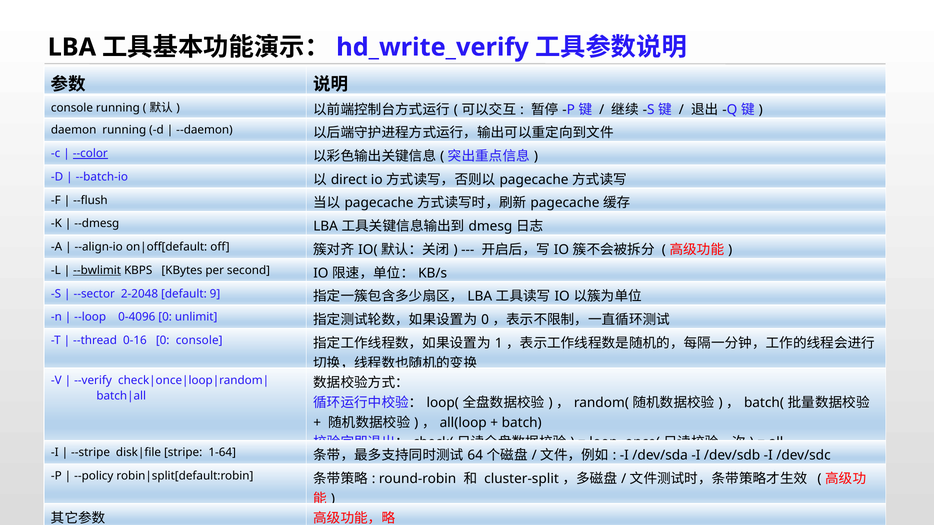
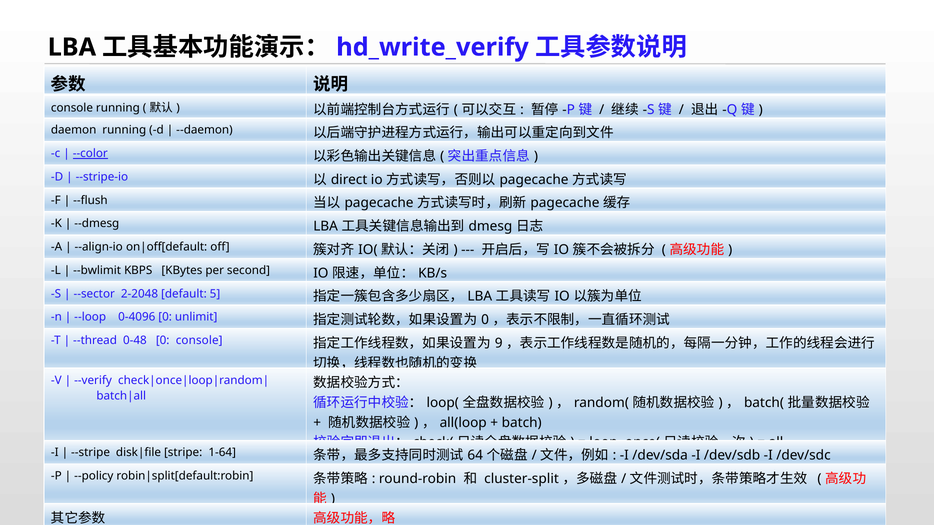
--batch-io: --batch-io -> --stripe-io (102, 177)
--bwlimit underline: present -> none (97, 271)
9: 9 -> 5 (215, 294)
0-16: 0-16 -> 0-48 (135, 341)
1: 1 -> 9 (499, 343)
